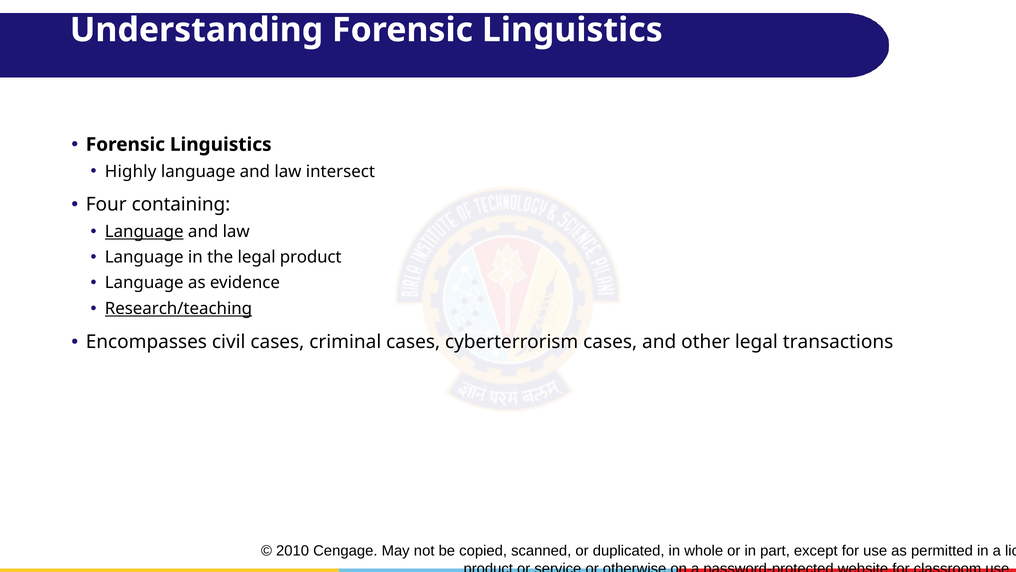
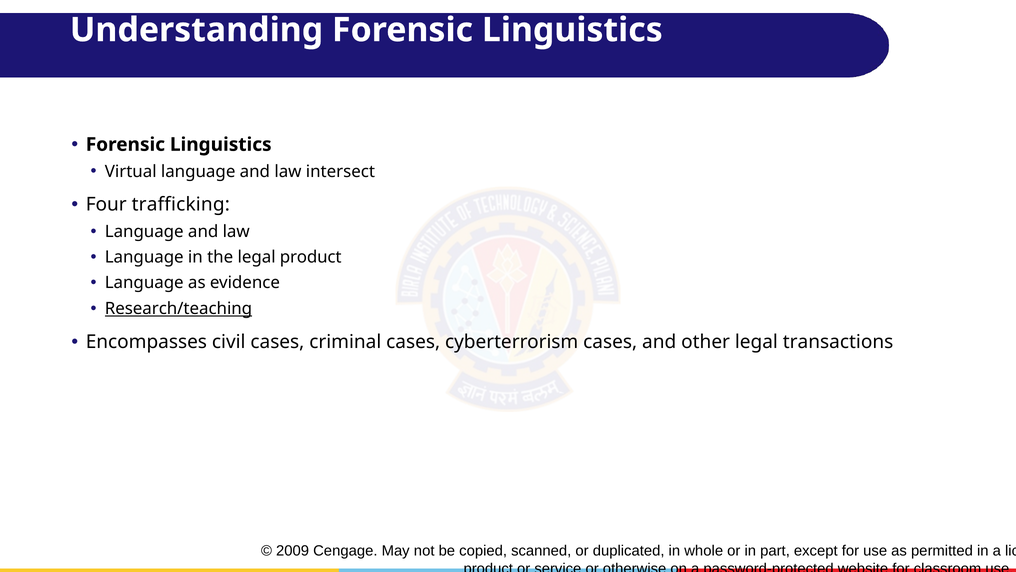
Highly: Highly -> Virtual (131, 171)
containing: containing -> trafficking (181, 204)
Language underline: present -> none (144, 231)
2010: 2010 -> 2009 (293, 551)
